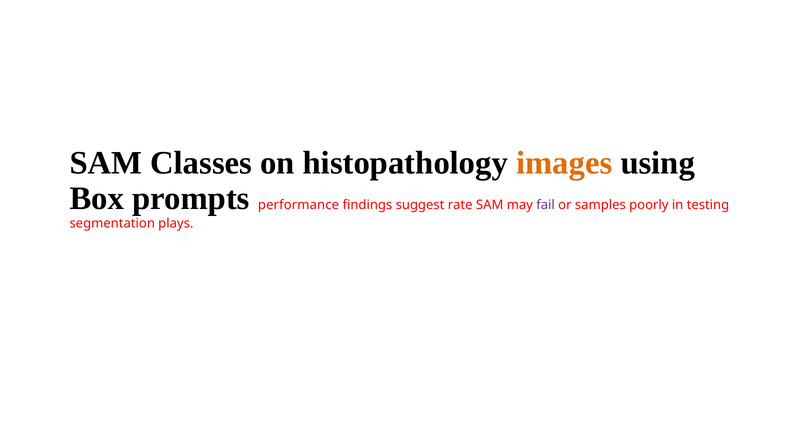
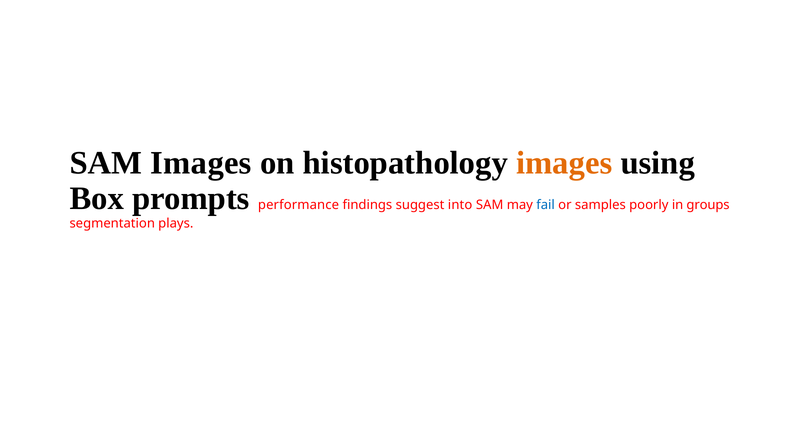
SAM Classes: Classes -> Images (201, 163)
rate: rate -> into (460, 205)
fail colour: purple -> blue (546, 205)
testing: testing -> groups (708, 205)
